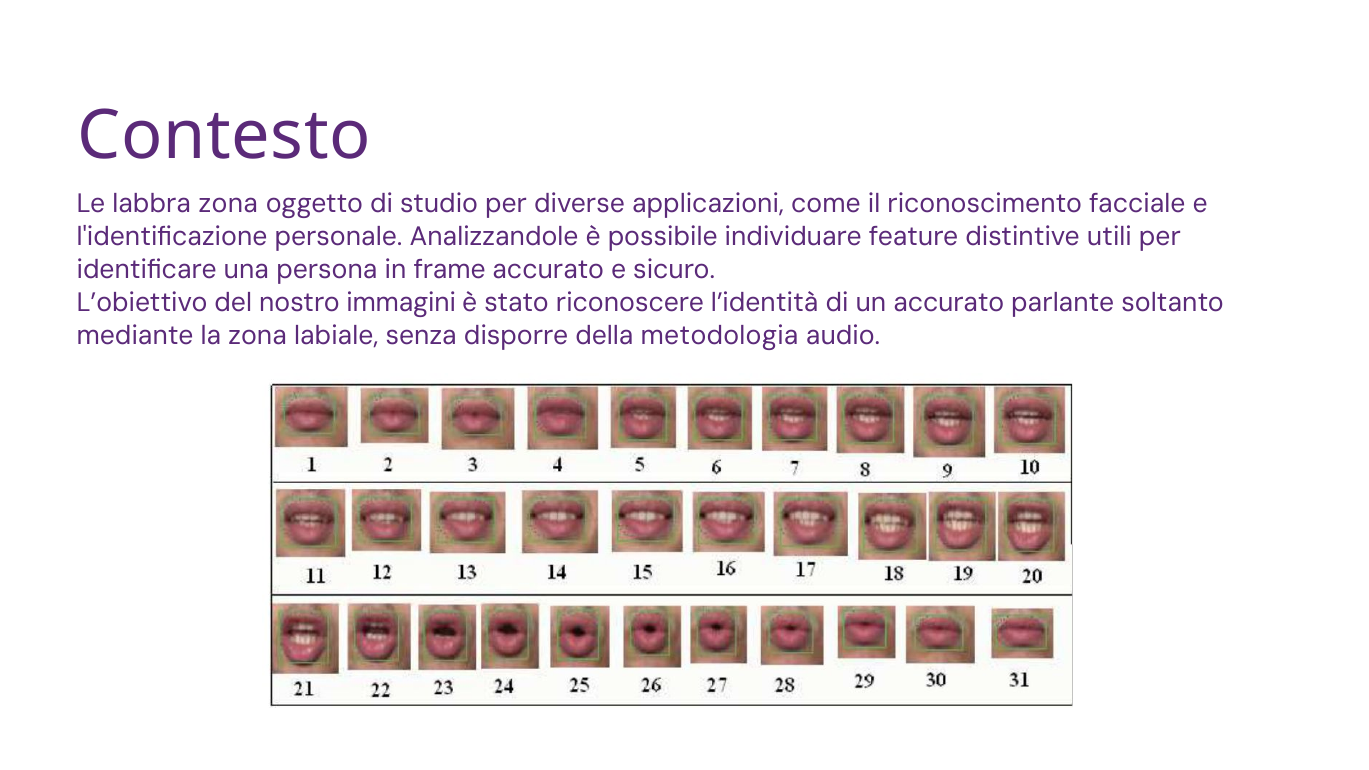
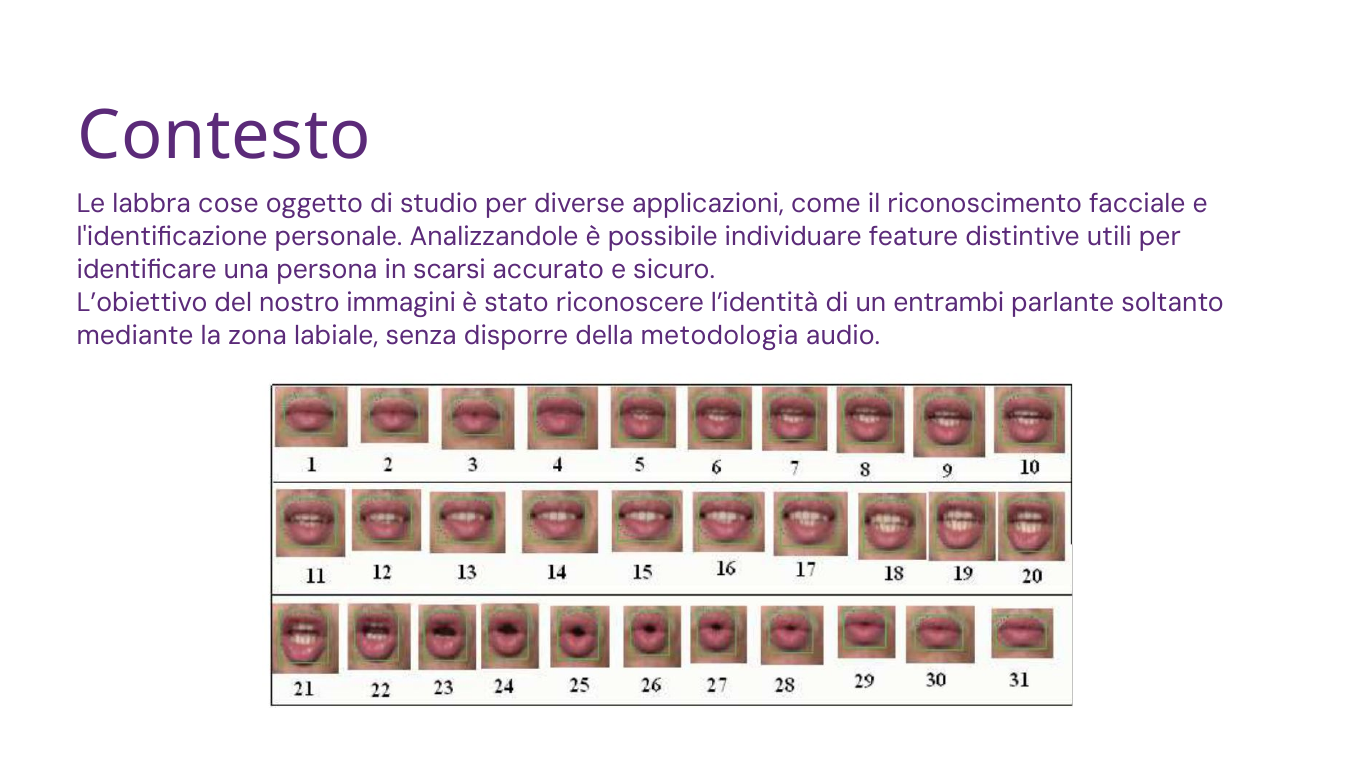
labbra zona: zona -> cose (228, 204)
frame: frame -> scarsi (450, 270)
un accurato: accurato -> entrambi (949, 302)
